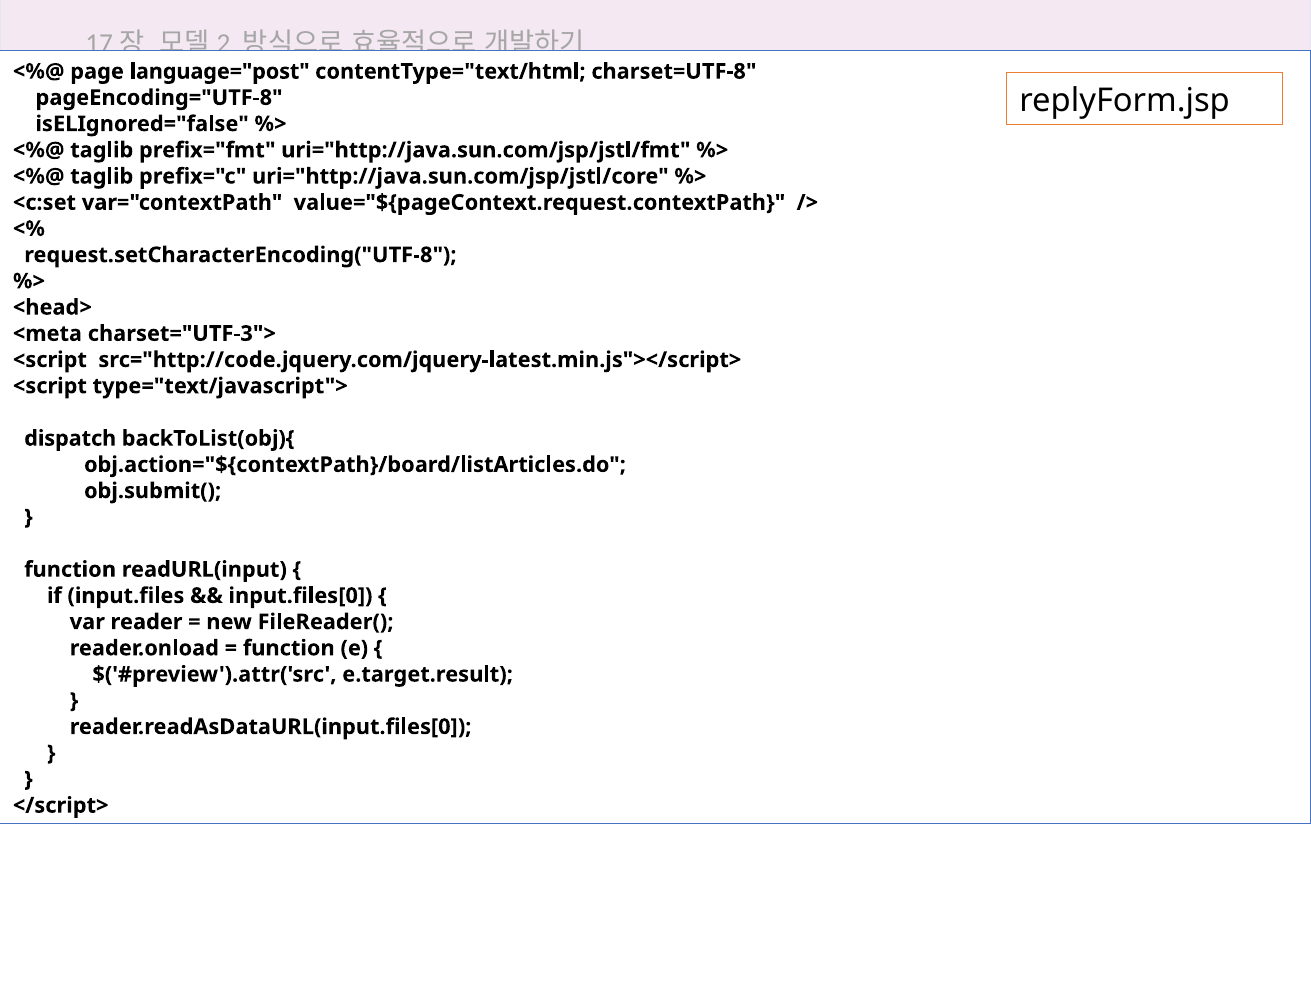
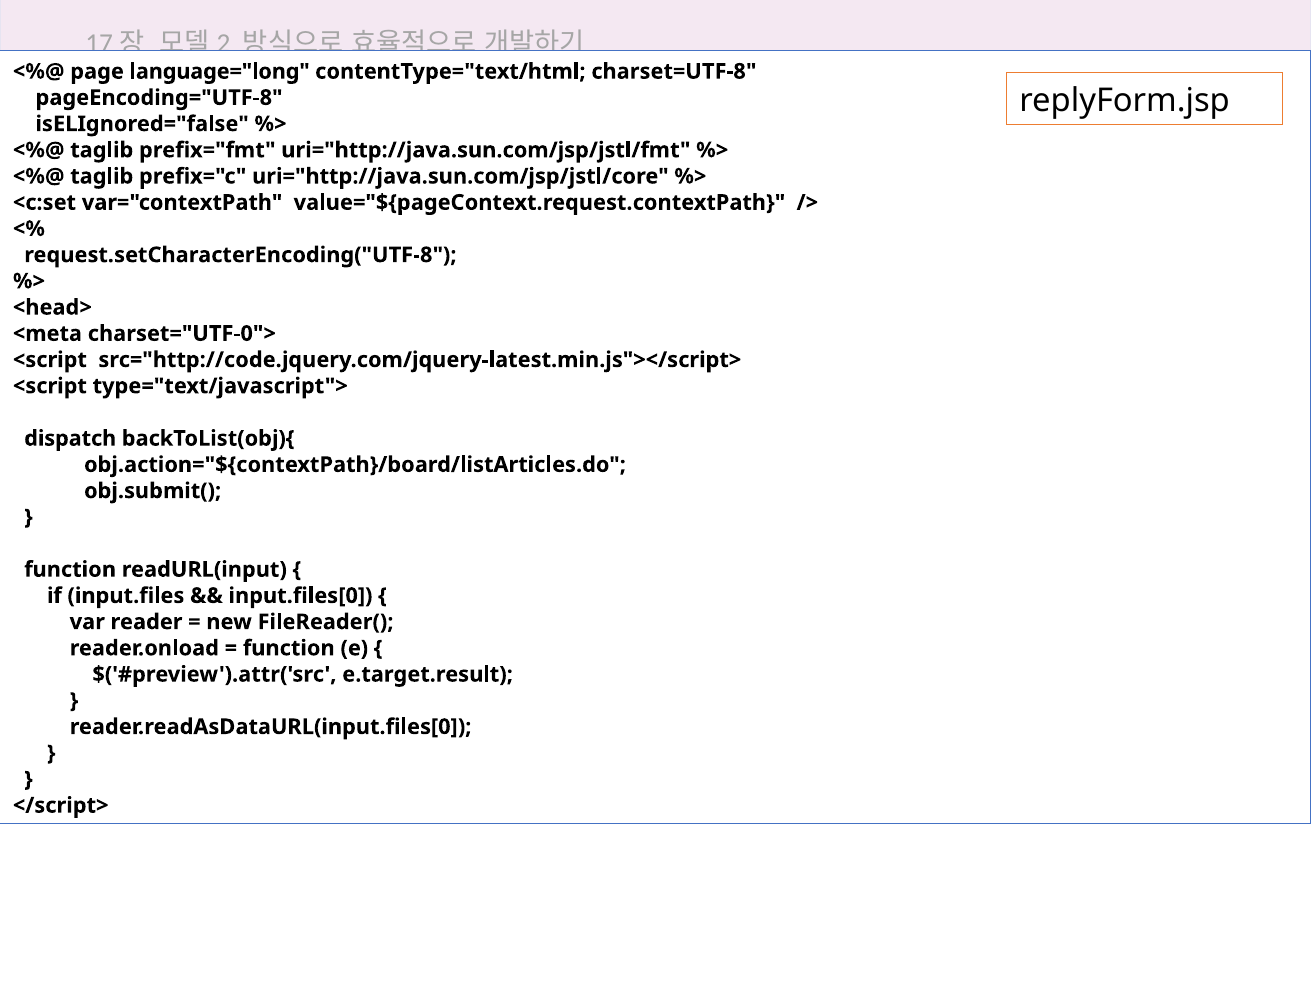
language="post: language="post -> language="long (220, 72)
charset="UTF-3">: charset="UTF-3"> -> charset="UTF-0"> (182, 334)
